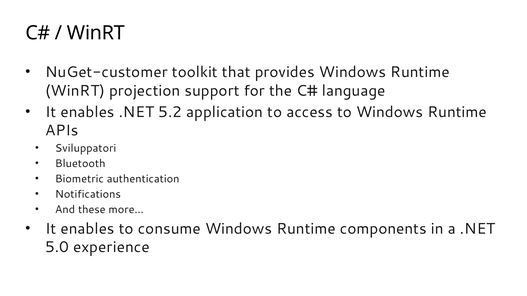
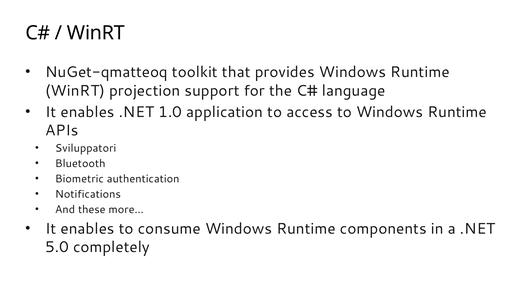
NuGet-customer: NuGet-customer -> NuGet-qmatteoq (106, 72)
5.2: 5.2 -> 1.0 (170, 112)
experience: experience -> completely (111, 248)
